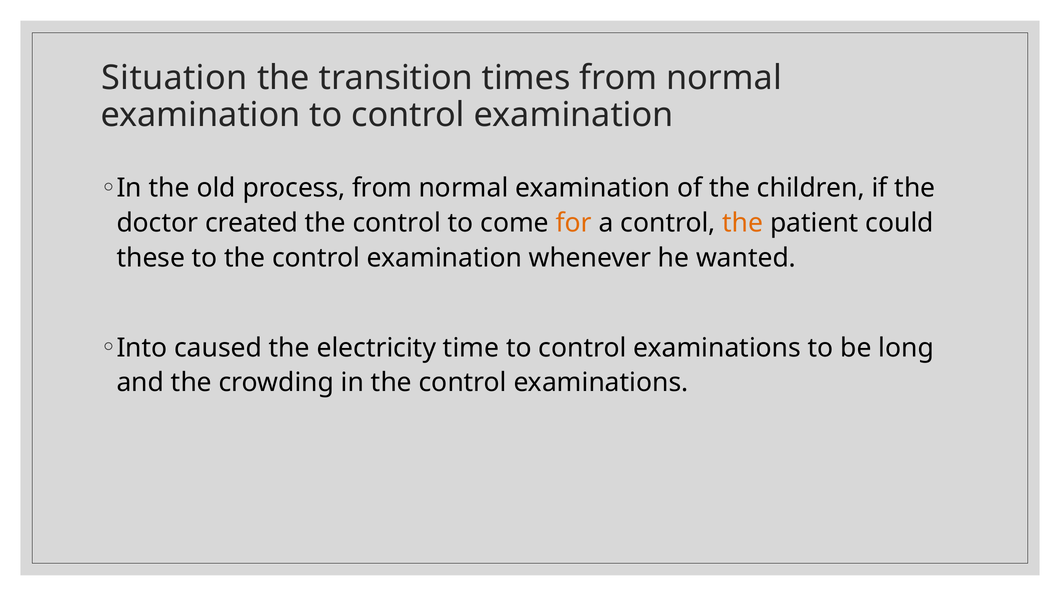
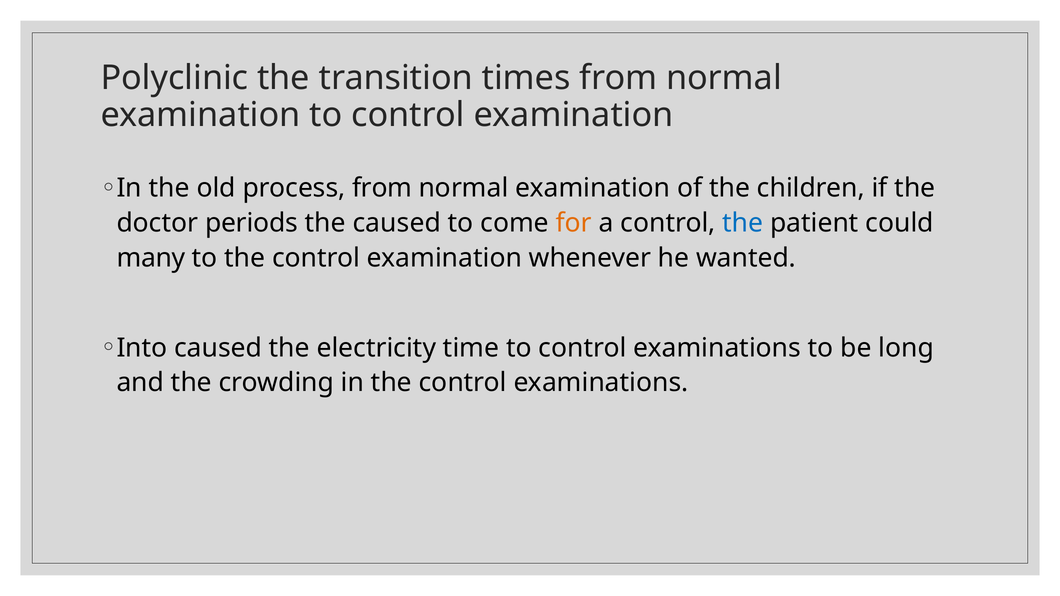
Situation: Situation -> Polyclinic (174, 78)
created: created -> periods (252, 223)
control: control -> caused (397, 223)
the colour: orange -> blue (743, 223)
these: these -> many (151, 258)
